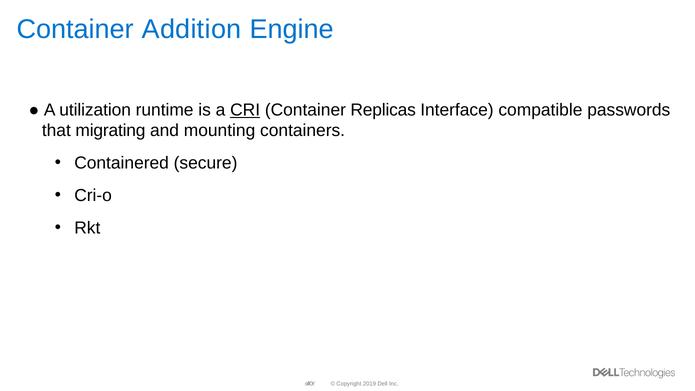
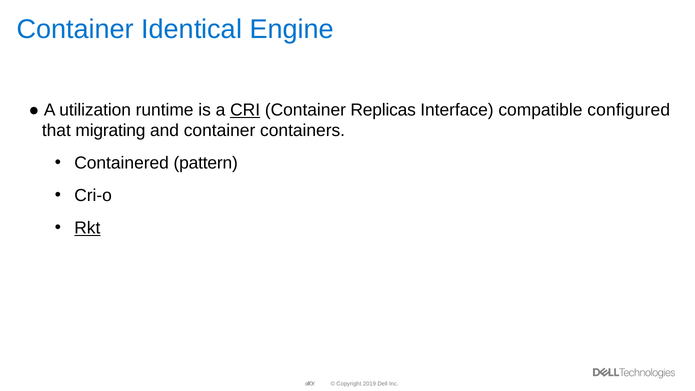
Addition: Addition -> Identical (192, 29)
passwords: passwords -> configured (629, 110)
and mounting: mounting -> container (220, 131)
secure: secure -> pattern (206, 163)
Rkt underline: none -> present (87, 228)
